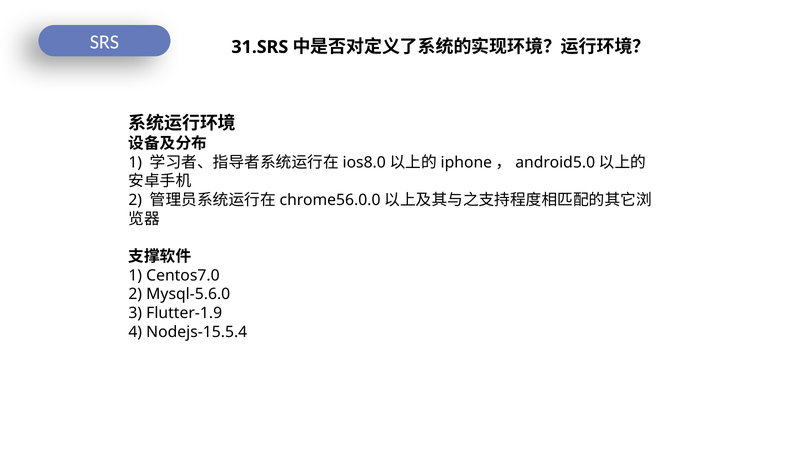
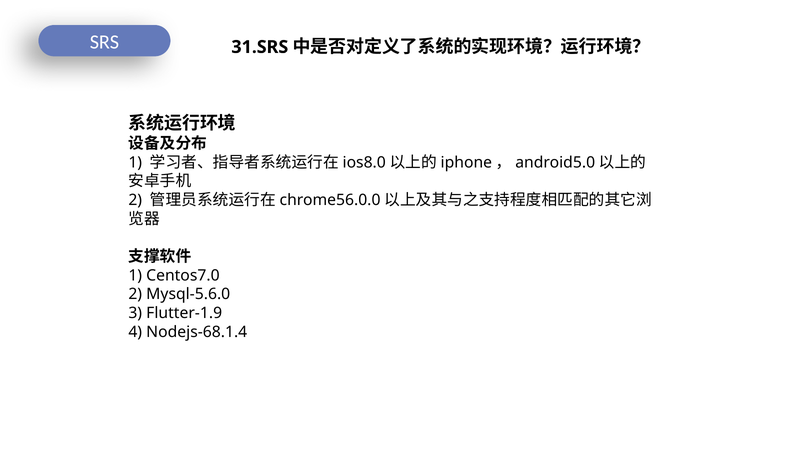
Nodejs-15.5.4: Nodejs-15.5.4 -> Nodejs-68.1.4 (197, 332)
